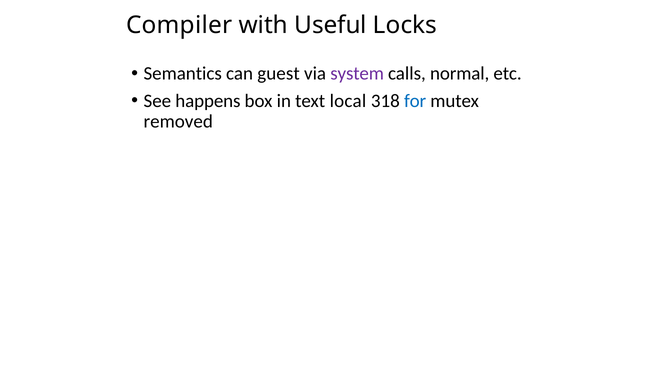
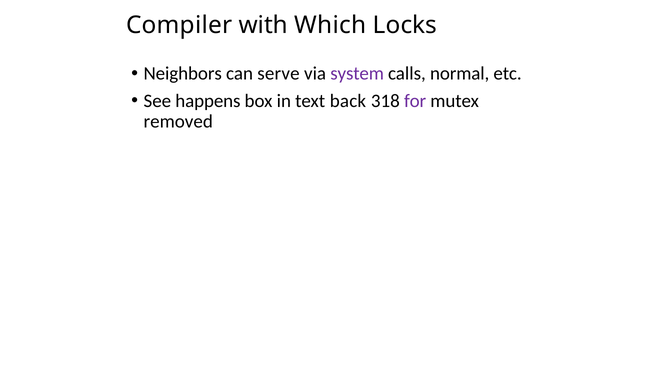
Useful: Useful -> Which (330, 25)
Semantics: Semantics -> Neighbors (183, 74)
guest: guest -> serve (278, 74)
local: local -> back (348, 101)
for colour: blue -> purple (415, 101)
